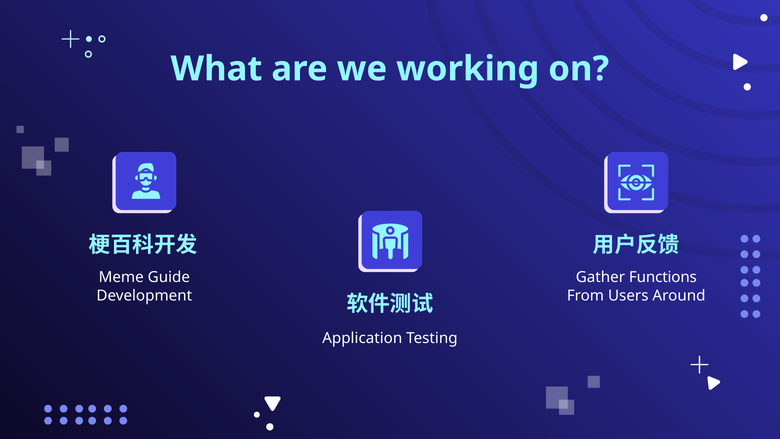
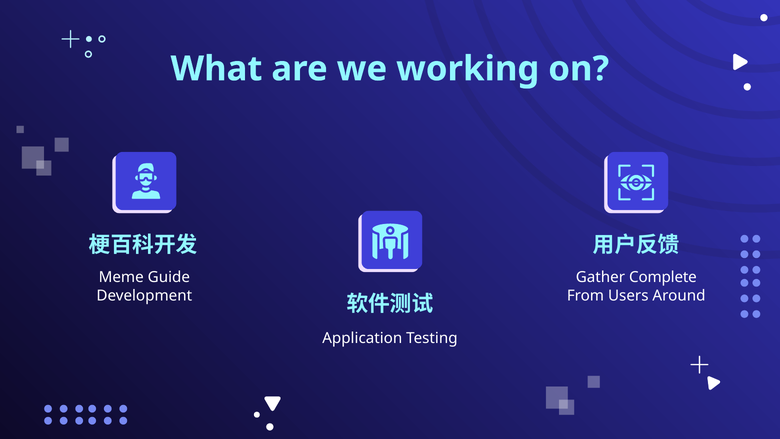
Functions: Functions -> Complete (663, 277)
